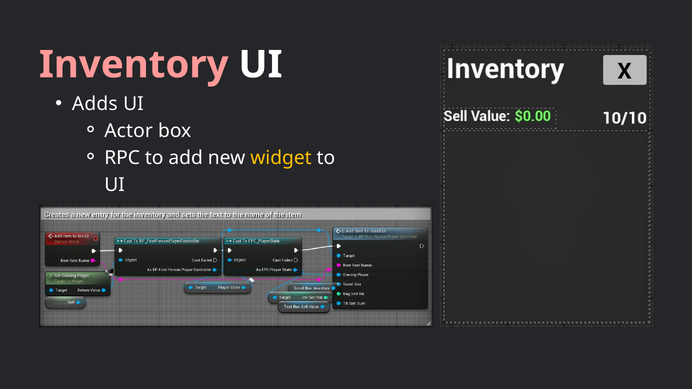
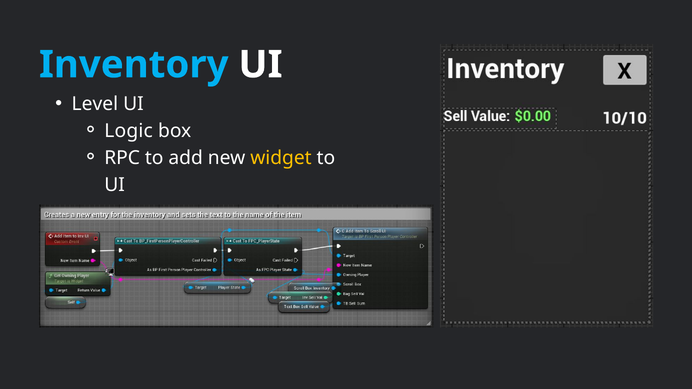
Inventory colour: pink -> light blue (134, 65)
Adds: Adds -> Level (95, 104)
Actor: Actor -> Logic (129, 131)
